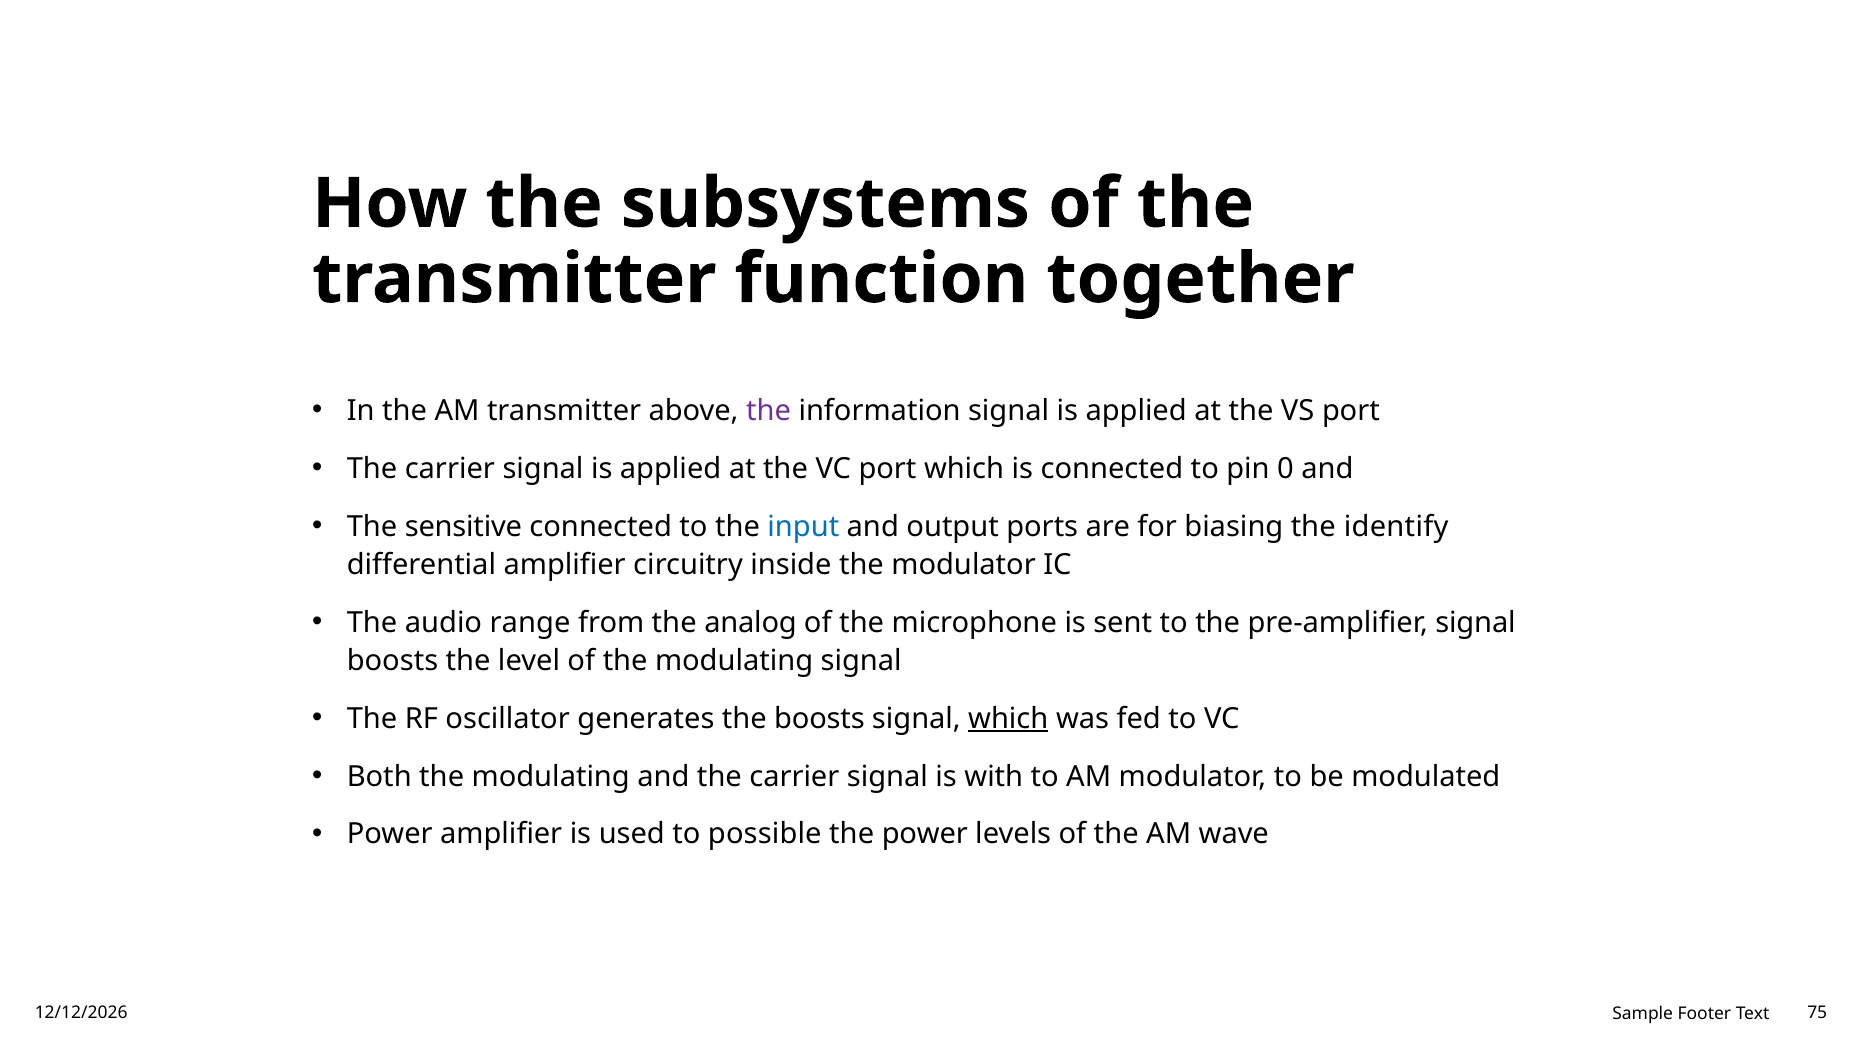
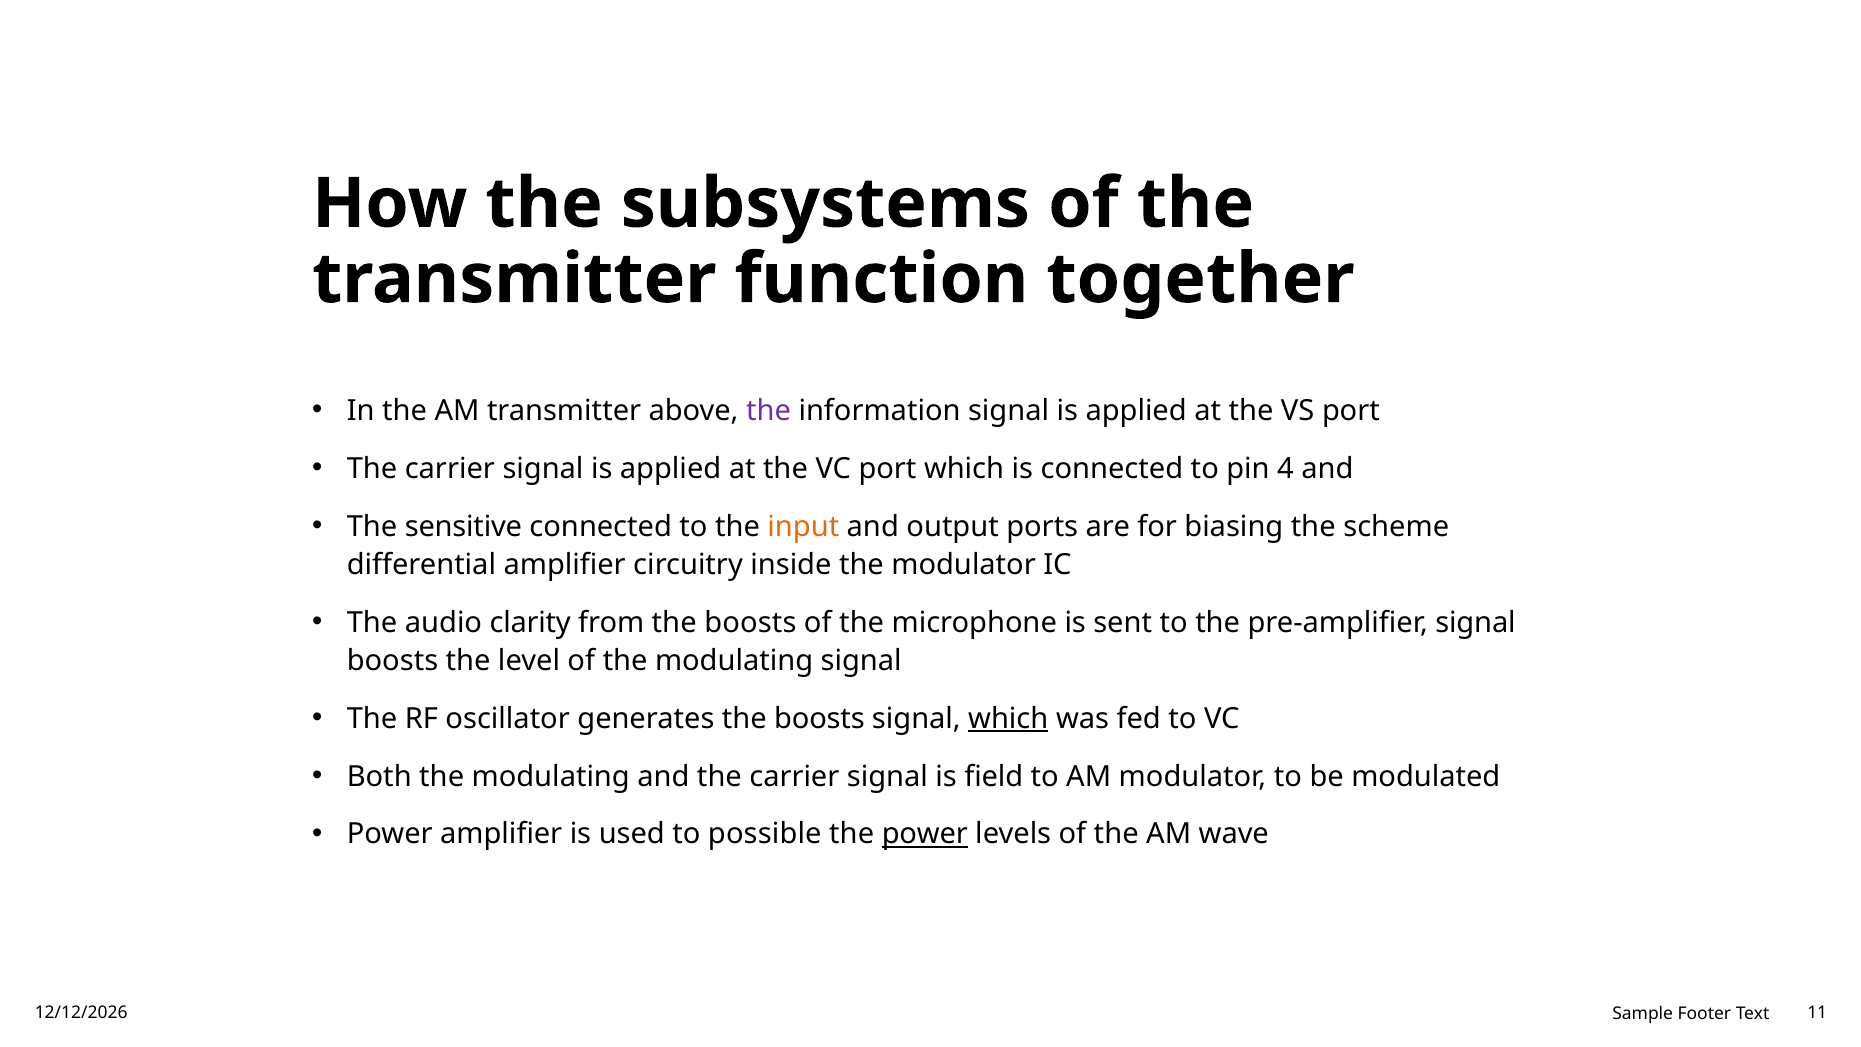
0: 0 -> 4 (1286, 469)
input colour: blue -> orange (803, 526)
identify: identify -> scheme (1396, 526)
range: range -> clarity (530, 622)
from the analog: analog -> boosts (750, 622)
with: with -> field (994, 776)
power underline: none -> present (925, 834)
75: 75 -> 11 (1817, 1013)
